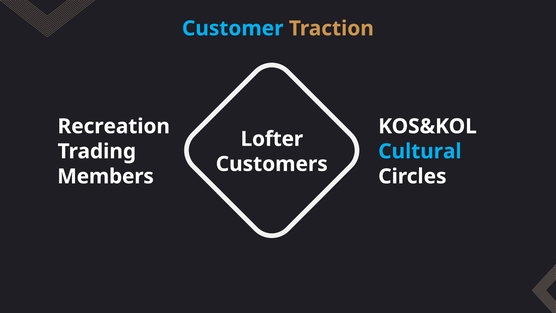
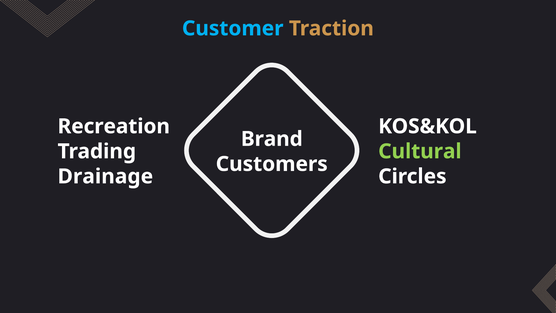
Lofter: Lofter -> Brand (272, 139)
Cultural colour: light blue -> light green (420, 151)
Members: Members -> Drainage (105, 176)
